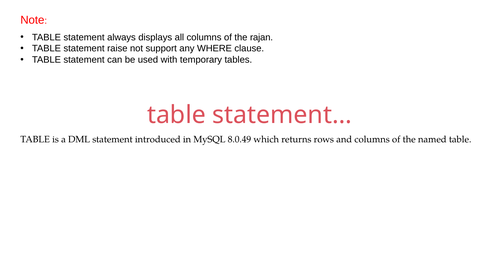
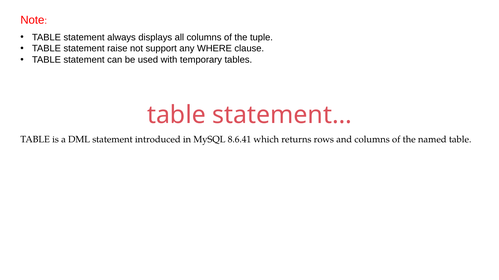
rajan: rajan -> tuple (261, 37)
8.0.49: 8.0.49 -> 8.6.41 (239, 140)
